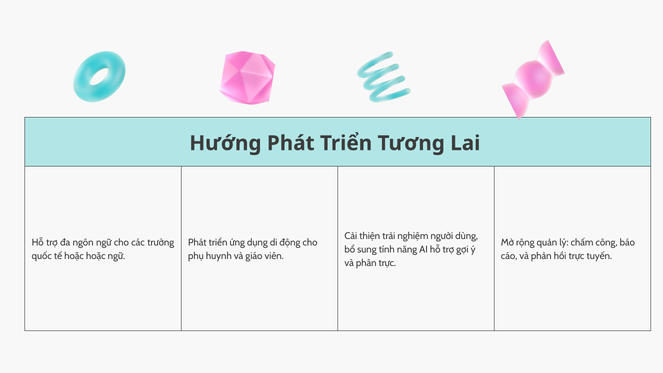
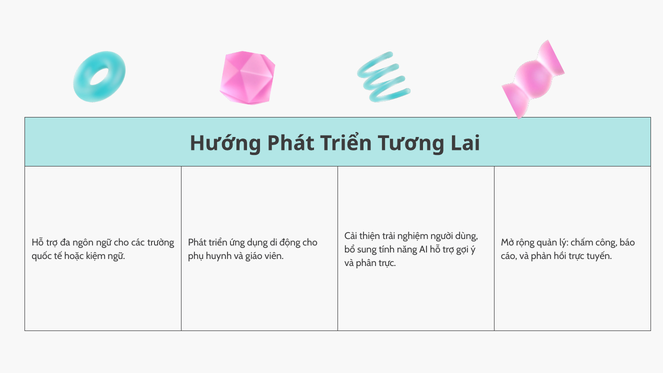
hoặc hoặc: hoặc -> kiệm (96, 256)
